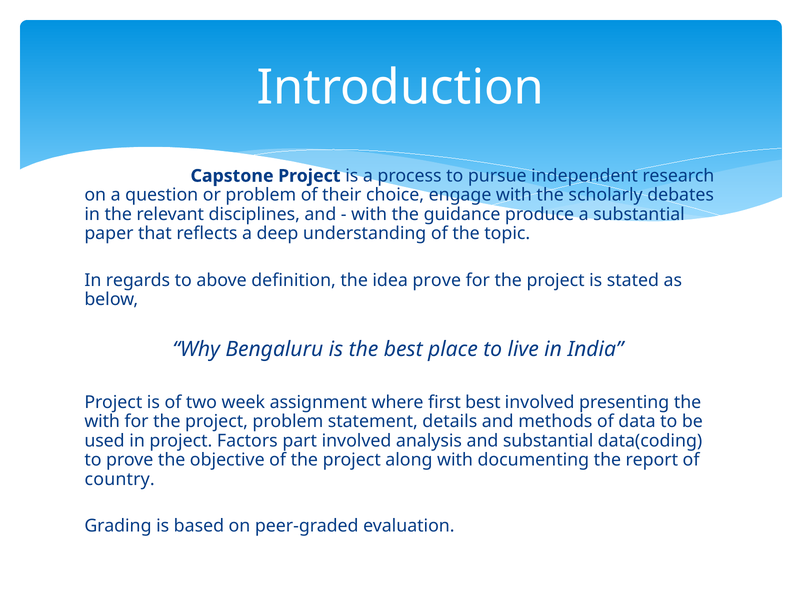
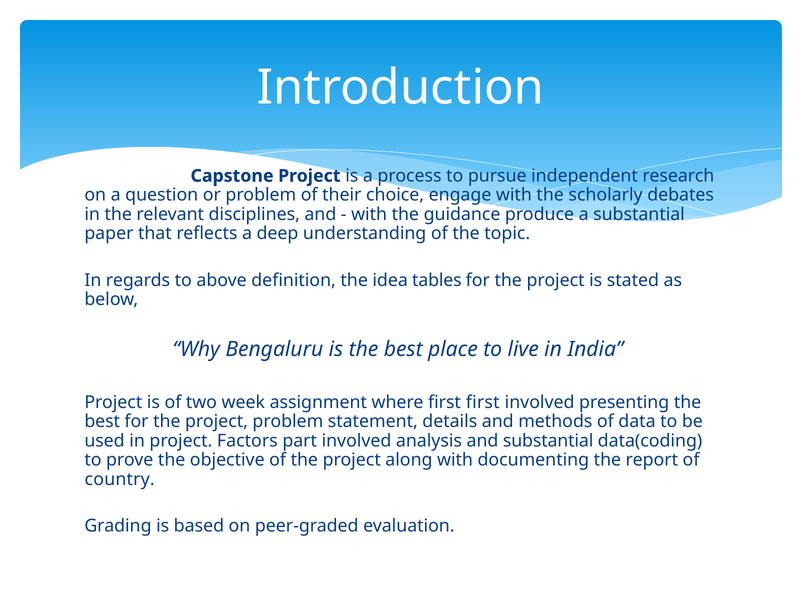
idea prove: prove -> tables (437, 281)
first best: best -> first (483, 403)
with: with -> best (102, 422)
